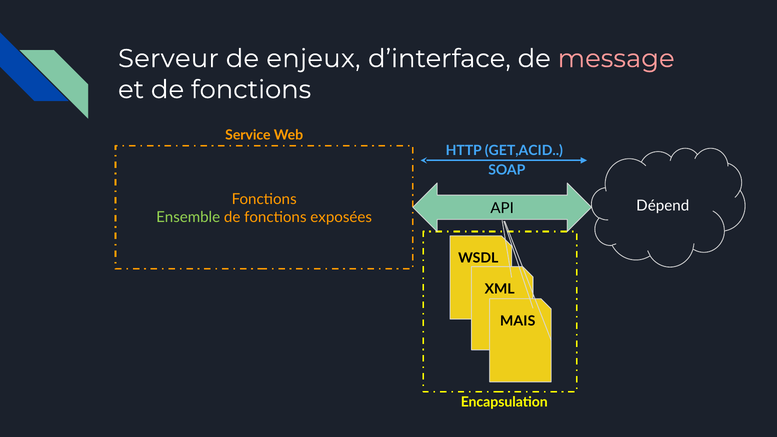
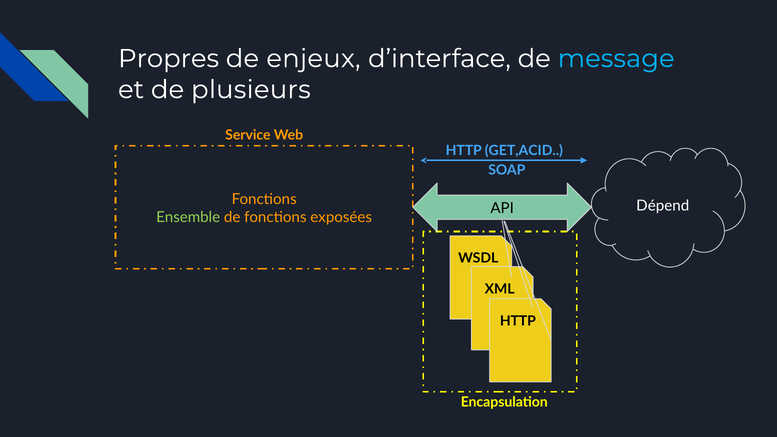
Serveur: Serveur -> Propres (169, 59)
message colour: pink -> light blue (616, 59)
et de fonctions: fonctions -> plusieurs (251, 90)
MAIS: MAIS -> HTTP (518, 321)
